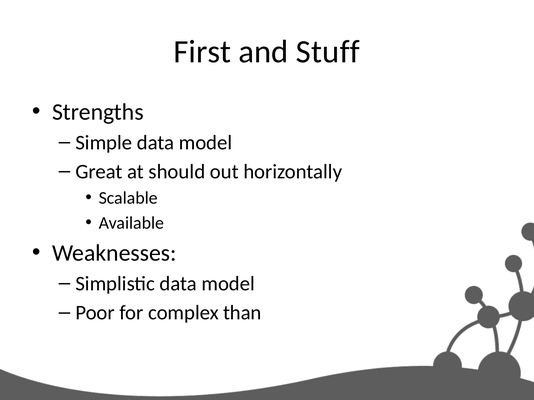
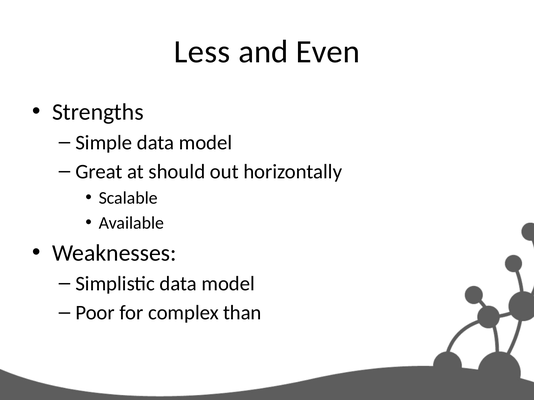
First: First -> Less (202, 52)
Stuff: Stuff -> Even (328, 52)
